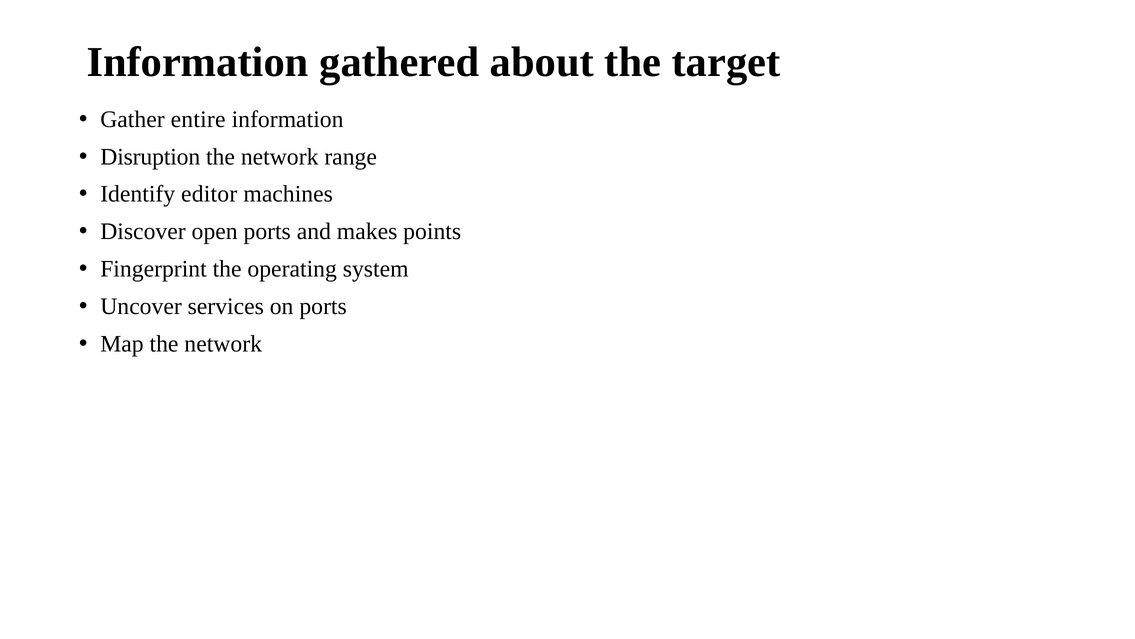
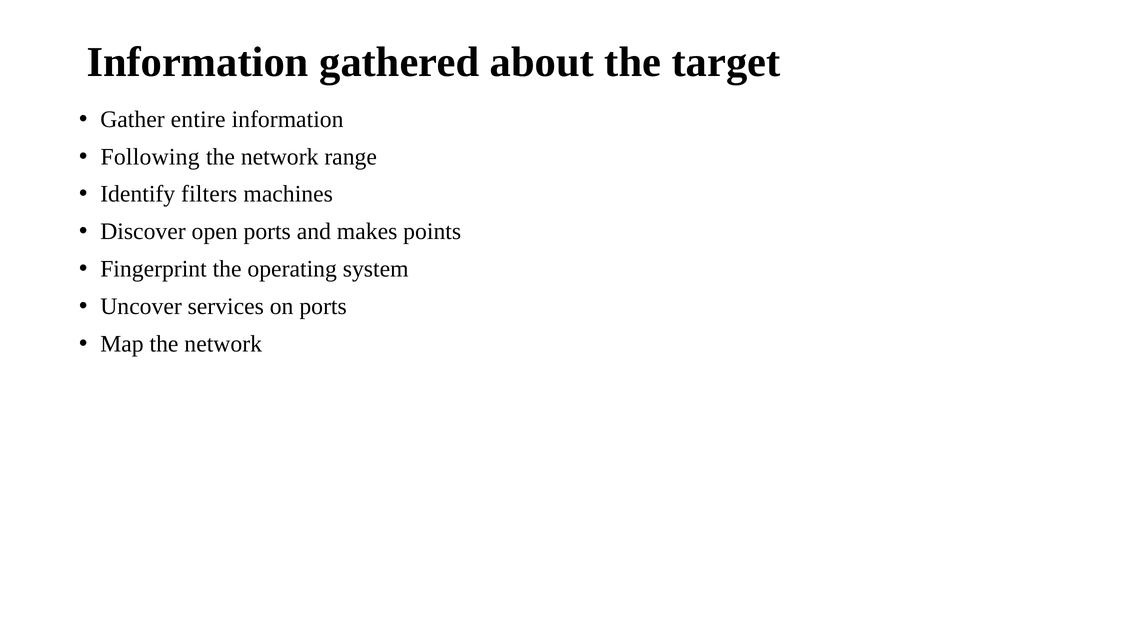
Disruption: Disruption -> Following (150, 157)
editor: editor -> filters (209, 194)
